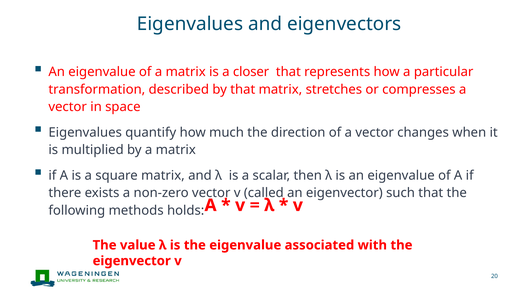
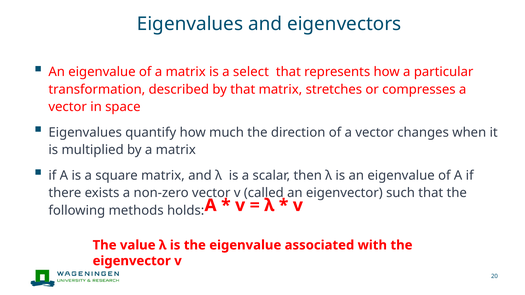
closer: closer -> select (251, 72)
